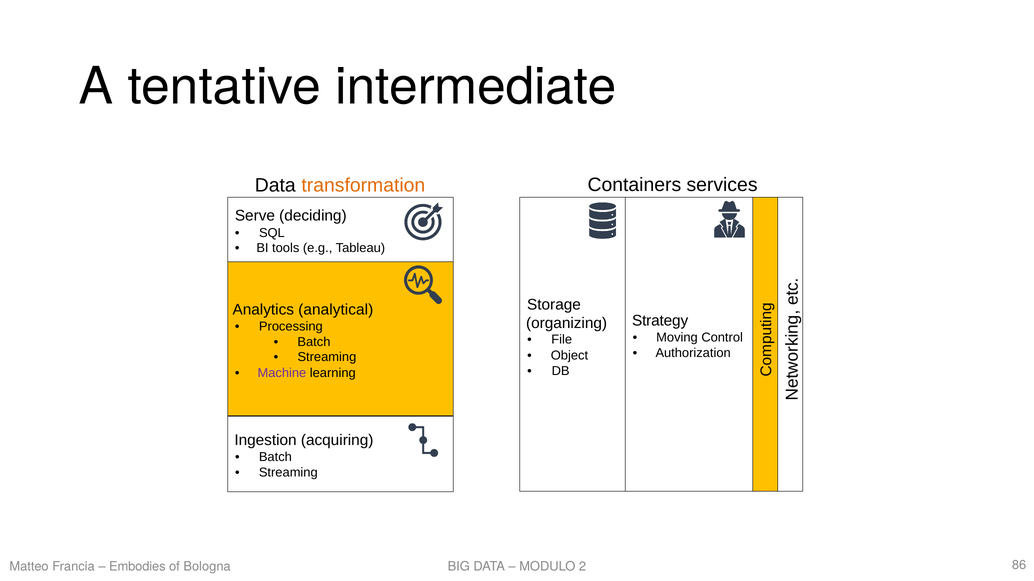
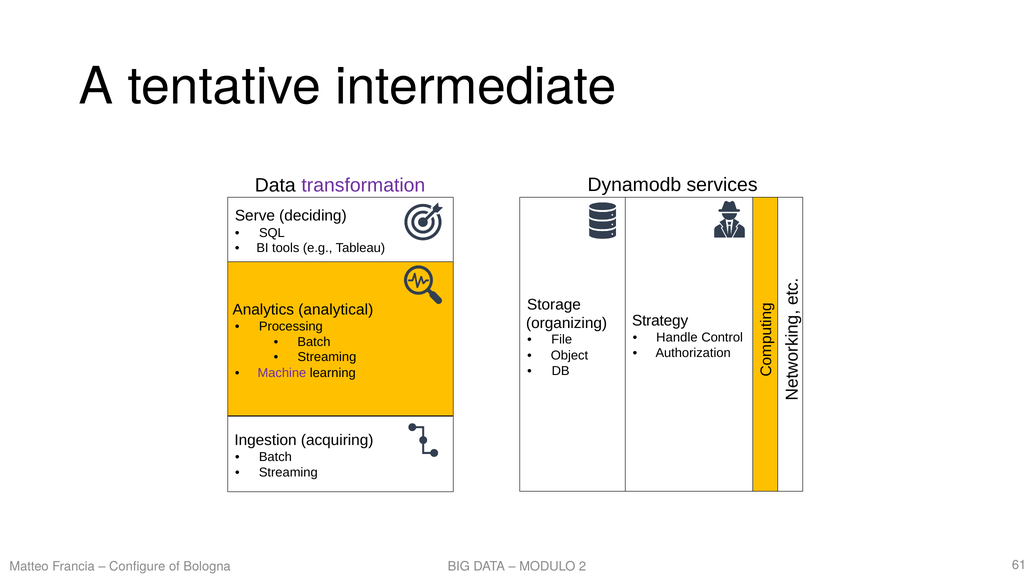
Containers: Containers -> Dynamodb (634, 185)
transformation colour: orange -> purple (363, 186)
Moving: Moving -> Handle (677, 338)
Embodies: Embodies -> Configure (137, 567)
86: 86 -> 61 (1019, 566)
